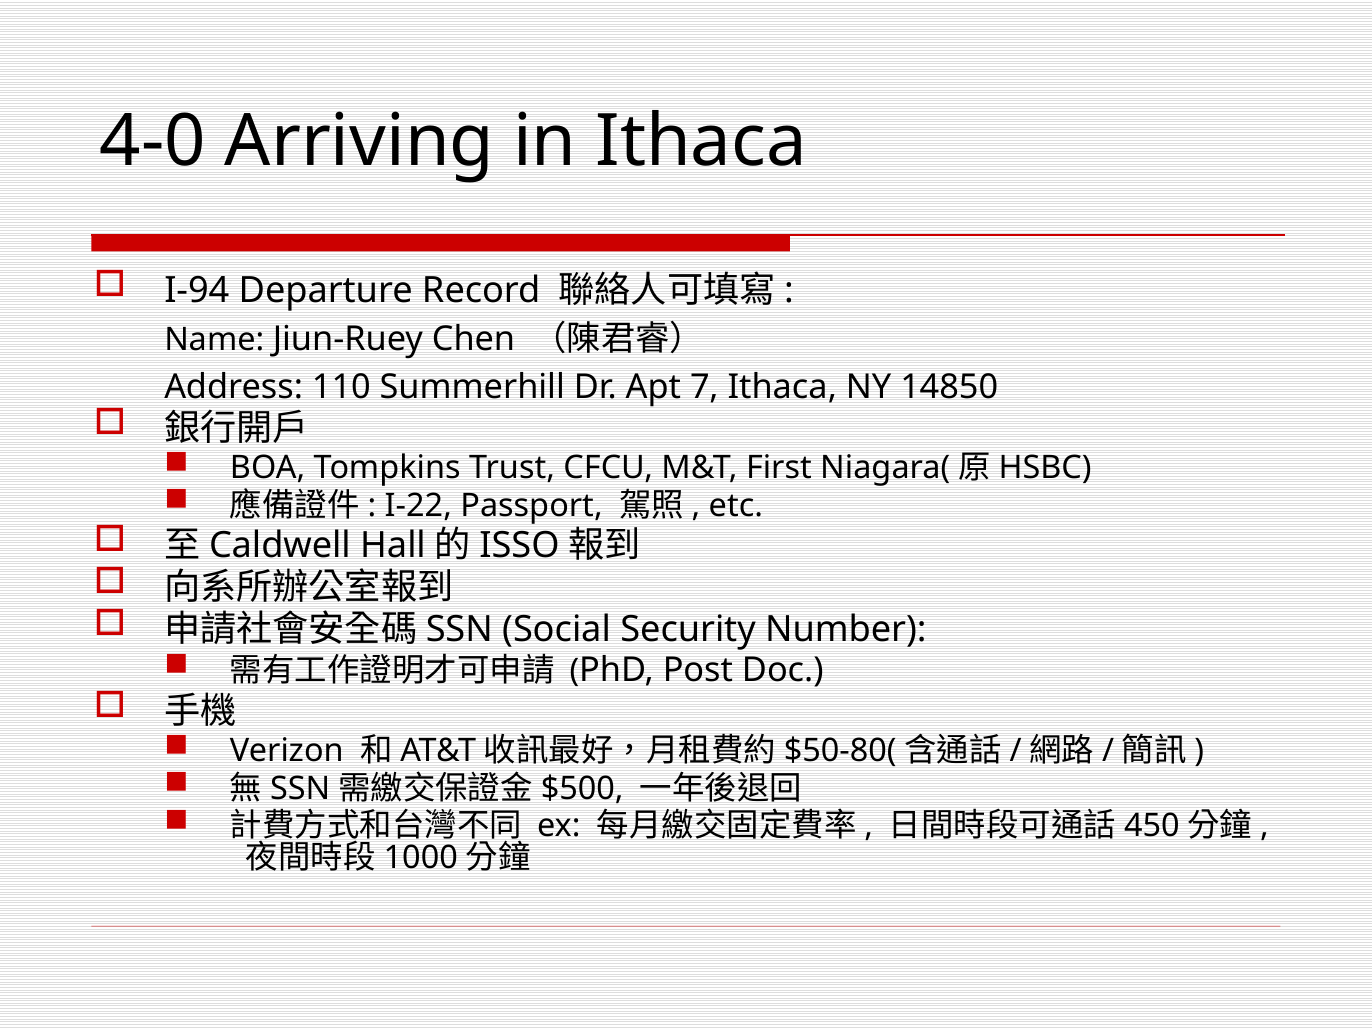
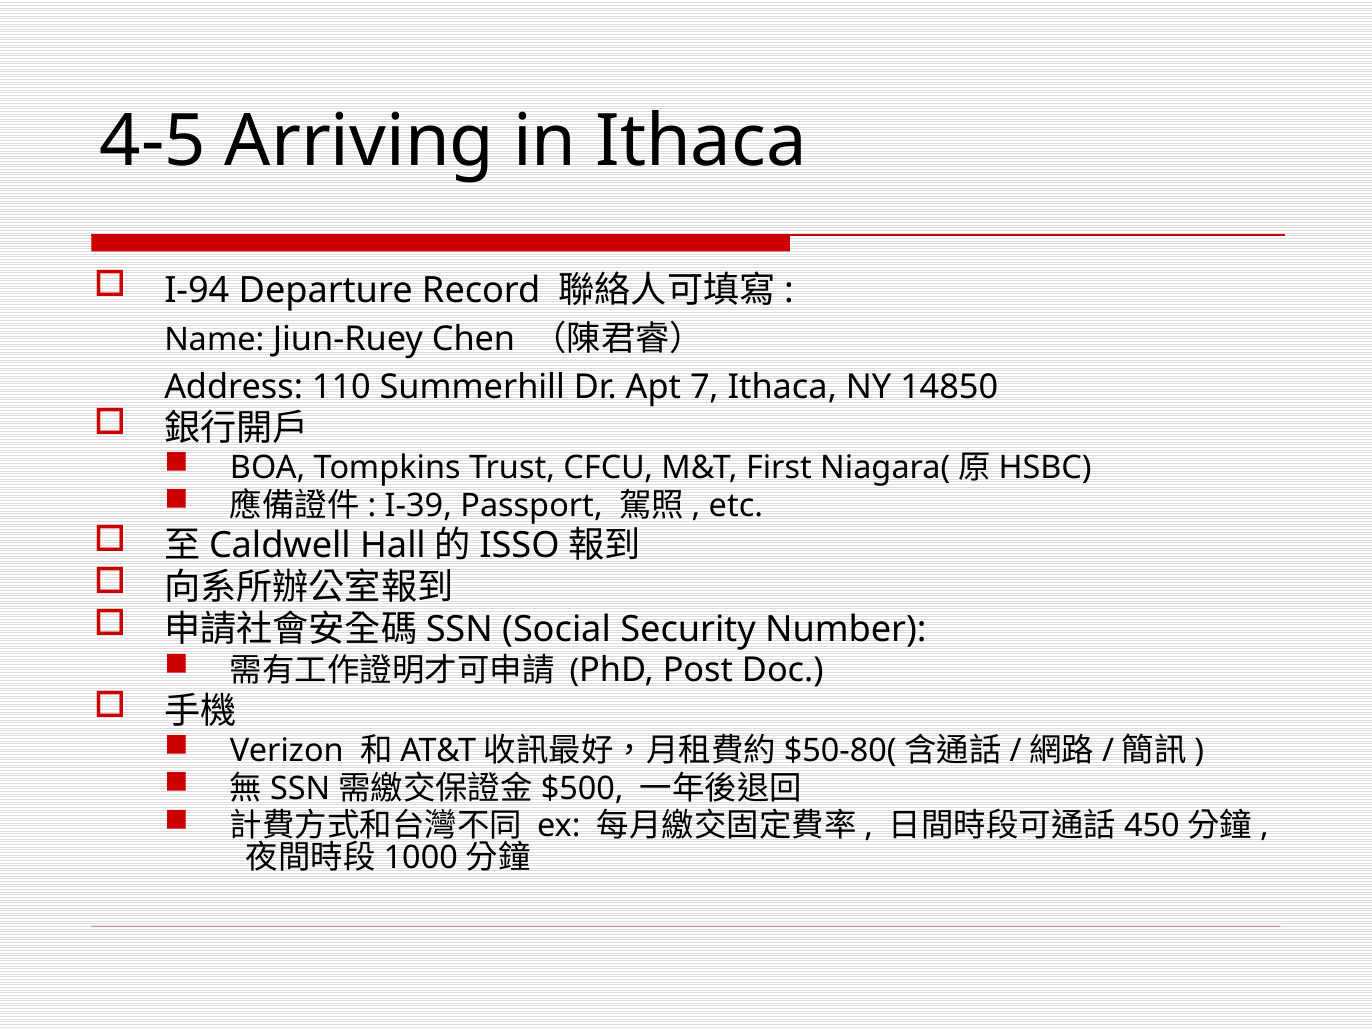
4-0: 4-0 -> 4-5 (153, 142)
I-22: I-22 -> I-39 (418, 506)
